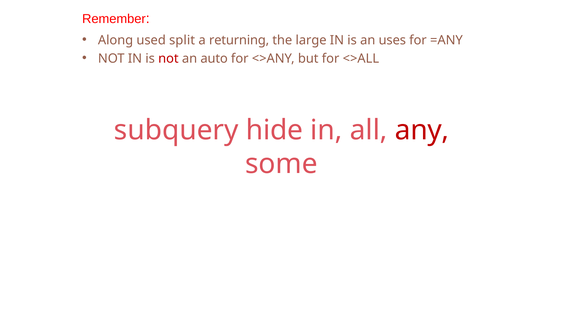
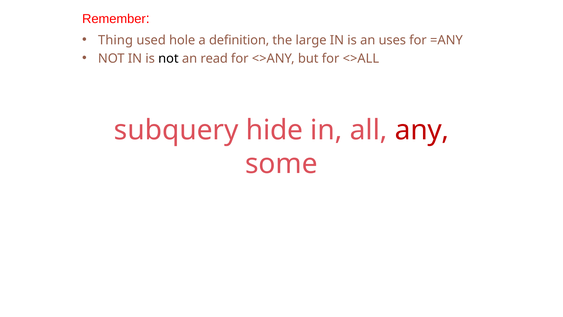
Along: Along -> Thing (115, 40)
split: split -> hole (182, 40)
returning: returning -> definition (239, 40)
not colour: red -> black (168, 58)
auto: auto -> read (214, 58)
